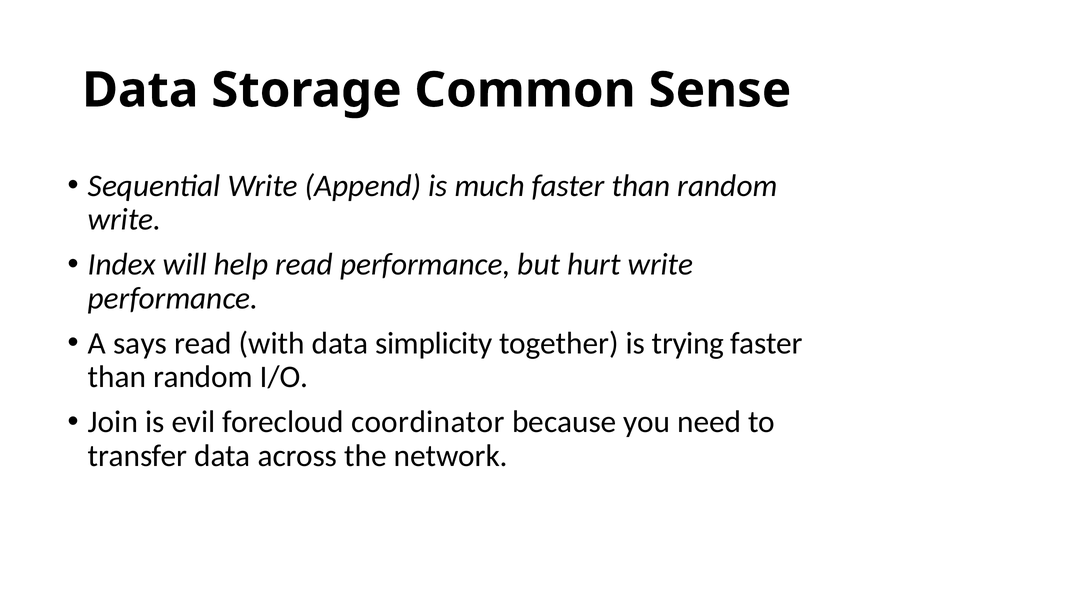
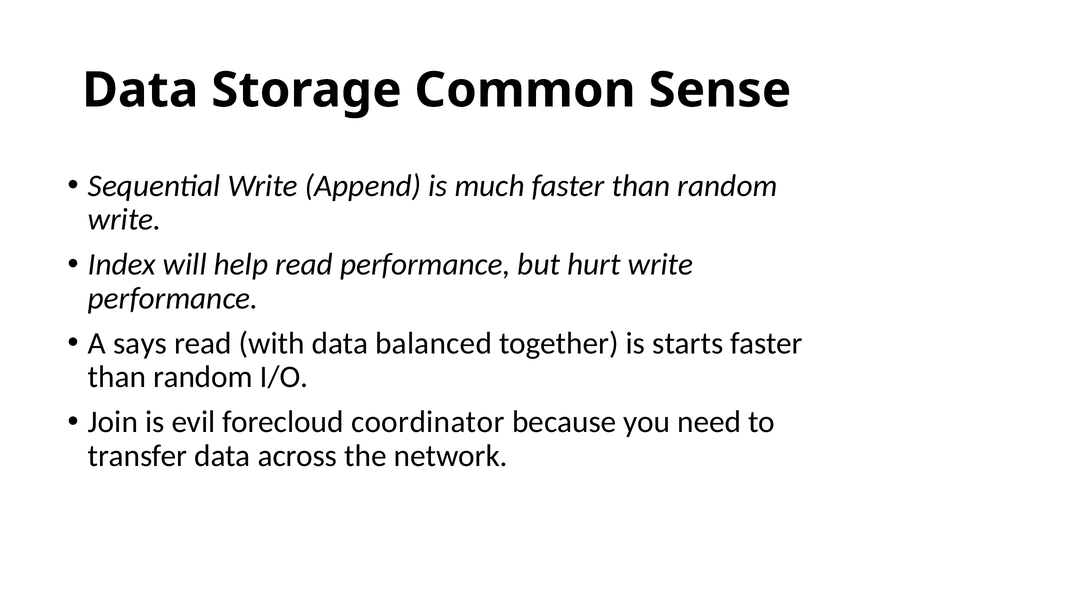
simplicity: simplicity -> balanced (434, 344)
trying: trying -> starts (688, 344)
